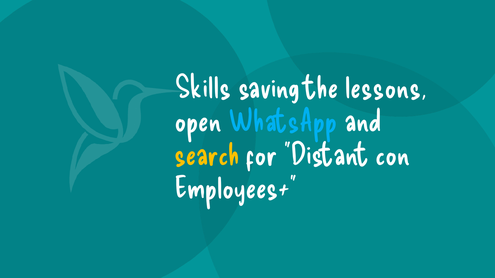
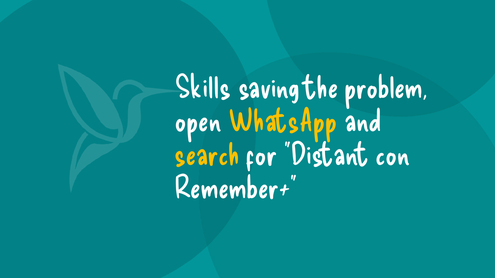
lessons: lessons -> problem (386, 88)
WhatsApp colour: light blue -> yellow (283, 122)
Employees+: Employees+ -> Remember+ (236, 188)
